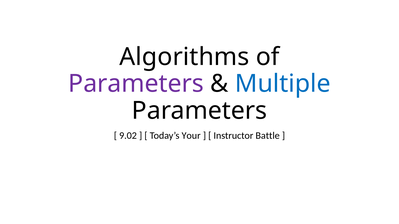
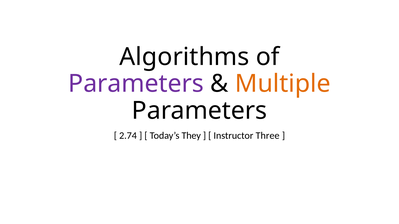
Multiple colour: blue -> orange (283, 84)
9.02: 9.02 -> 2.74 (128, 136)
Your: Your -> They (191, 136)
Battle: Battle -> Three (268, 136)
